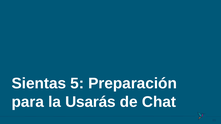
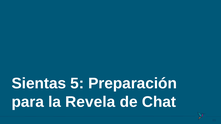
Usarás: Usarás -> Revela (90, 102)
